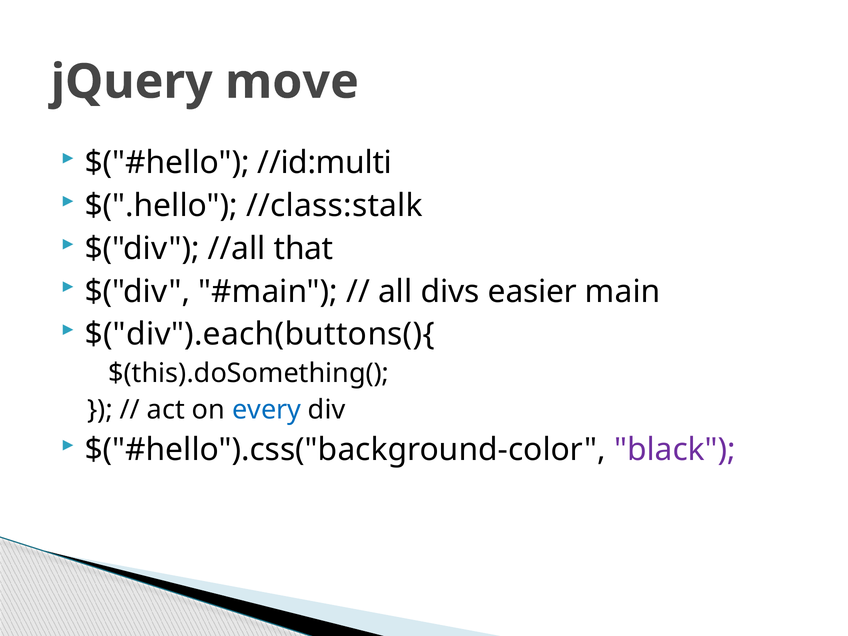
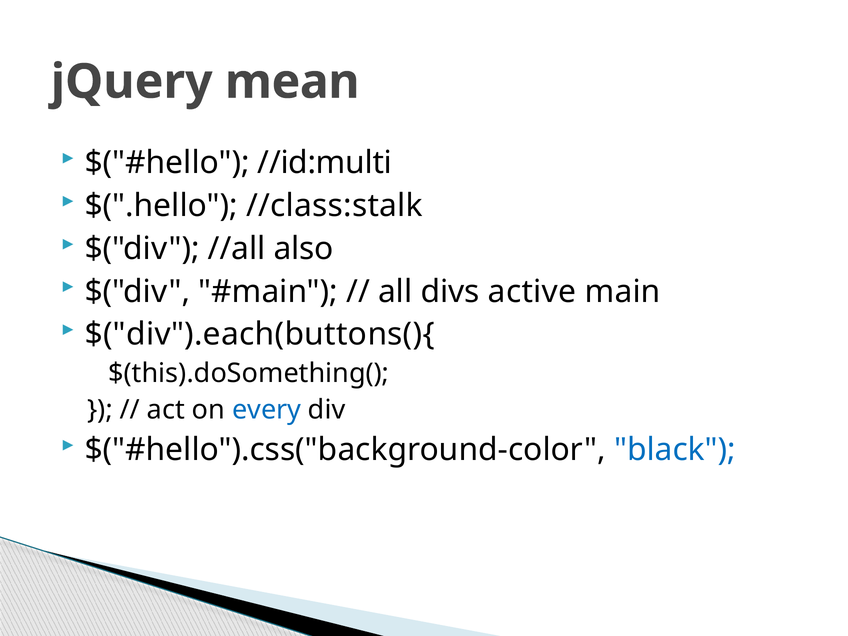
move: move -> mean (292, 82)
that: that -> also (304, 249)
easier: easier -> active (532, 292)
black colour: purple -> blue (675, 450)
